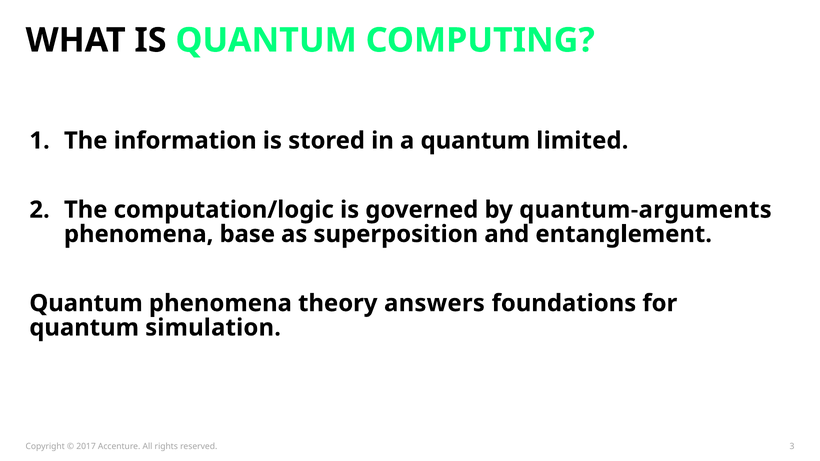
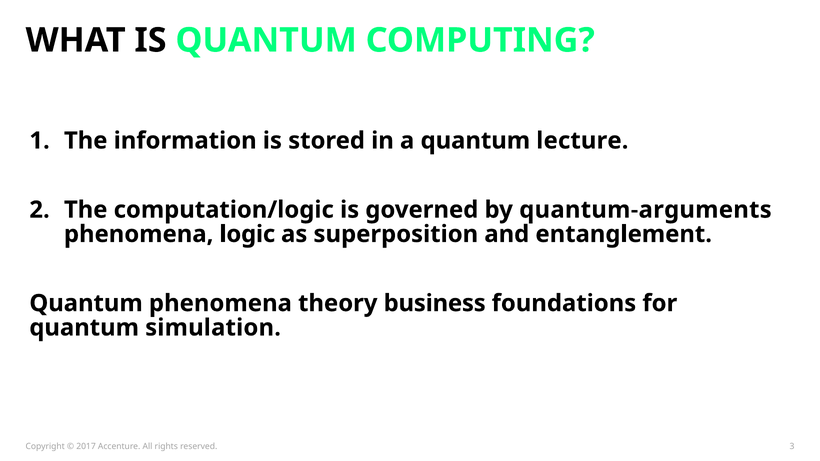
limited: limited -> lecture (582, 141)
base: base -> logic (247, 234)
answers: answers -> business (435, 303)
